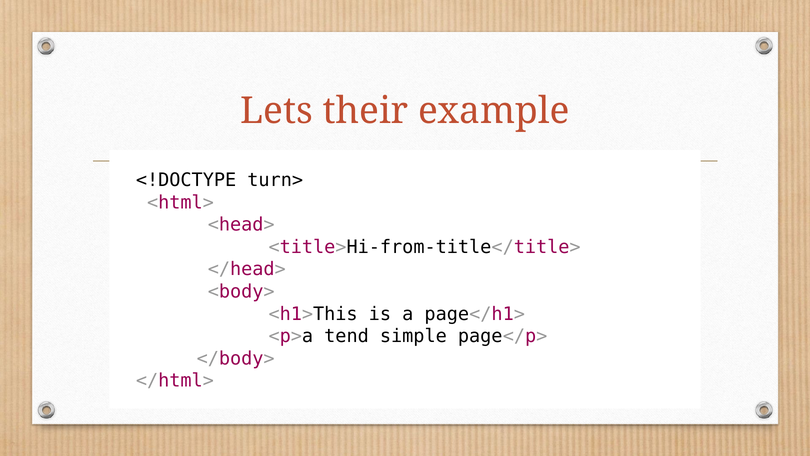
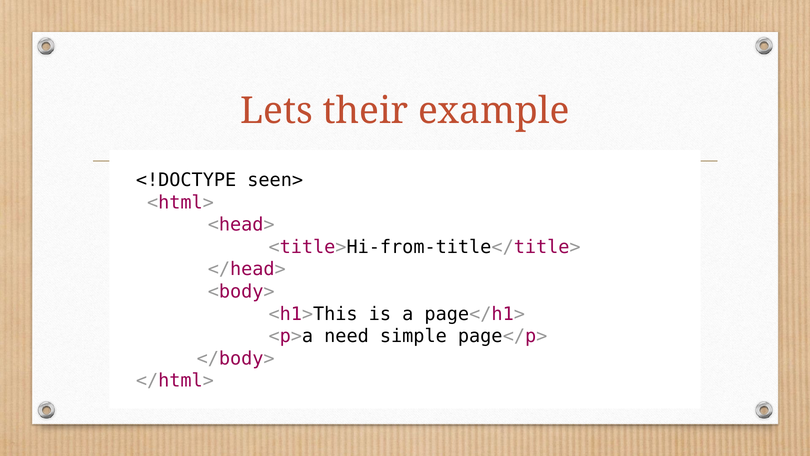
turn>: turn> -> seen> (275, 180)
tend: tend -> need (347, 336)
